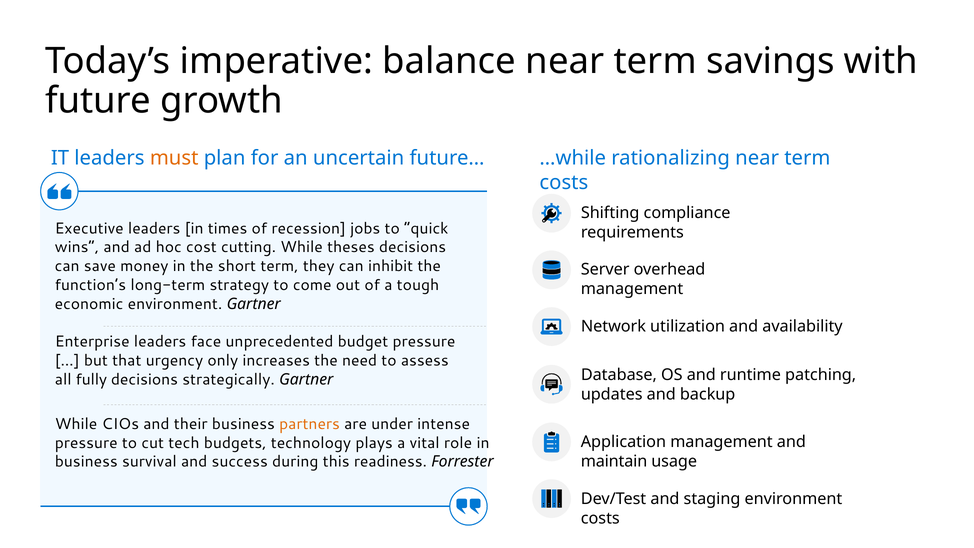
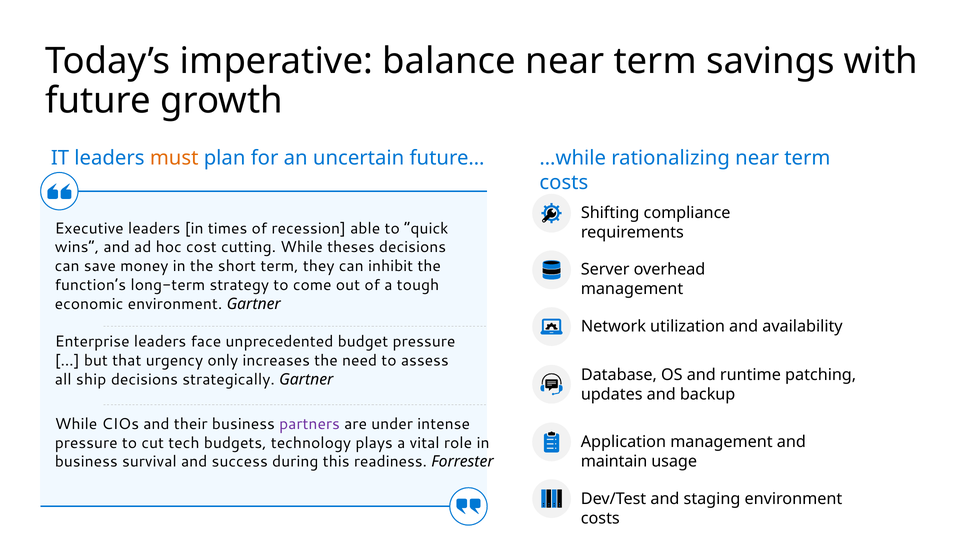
jobs: jobs -> able (365, 228)
fully: fully -> ship (91, 379)
partners colour: orange -> purple (310, 424)
